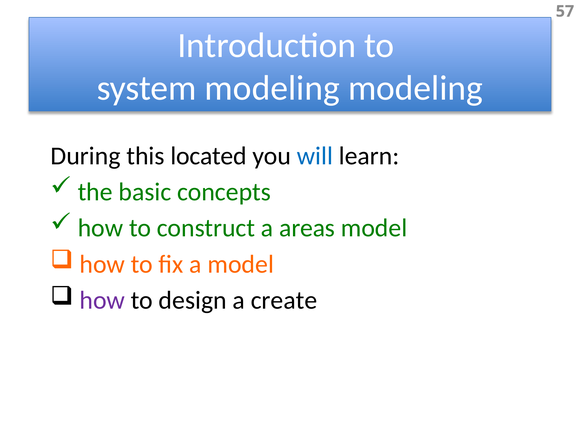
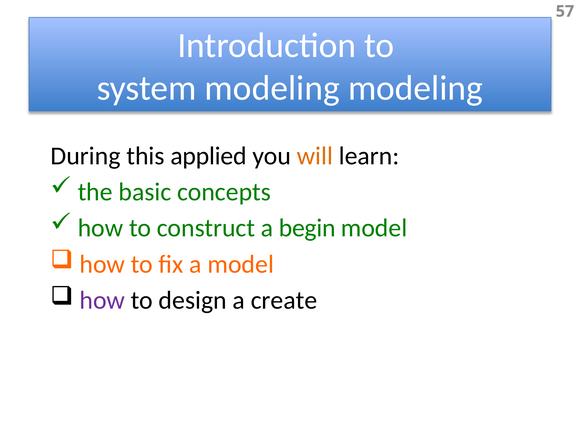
located: located -> applied (209, 156)
will colour: blue -> orange (315, 156)
areas: areas -> begin (307, 228)
